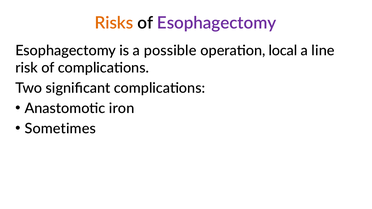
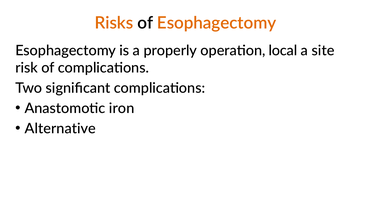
Esophagectomy colour: purple -> orange (217, 23)
possible: possible -> properly (170, 51)
line: line -> site (323, 51)
Sometimes: Sometimes -> Alternative (60, 129)
